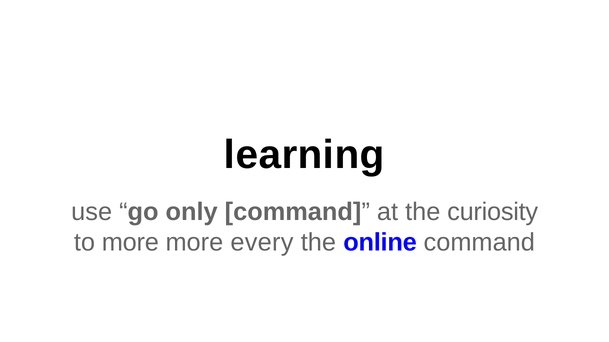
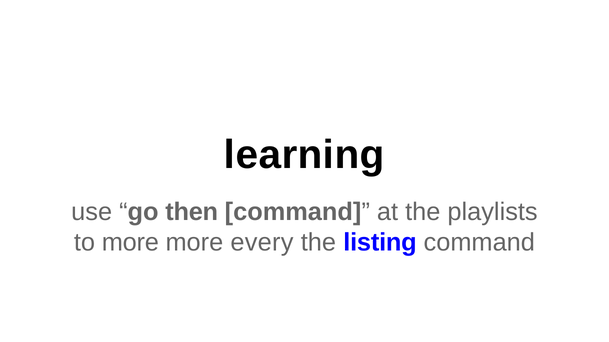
only: only -> then (192, 212)
curiosity: curiosity -> playlists (493, 212)
online: online -> listing (380, 243)
